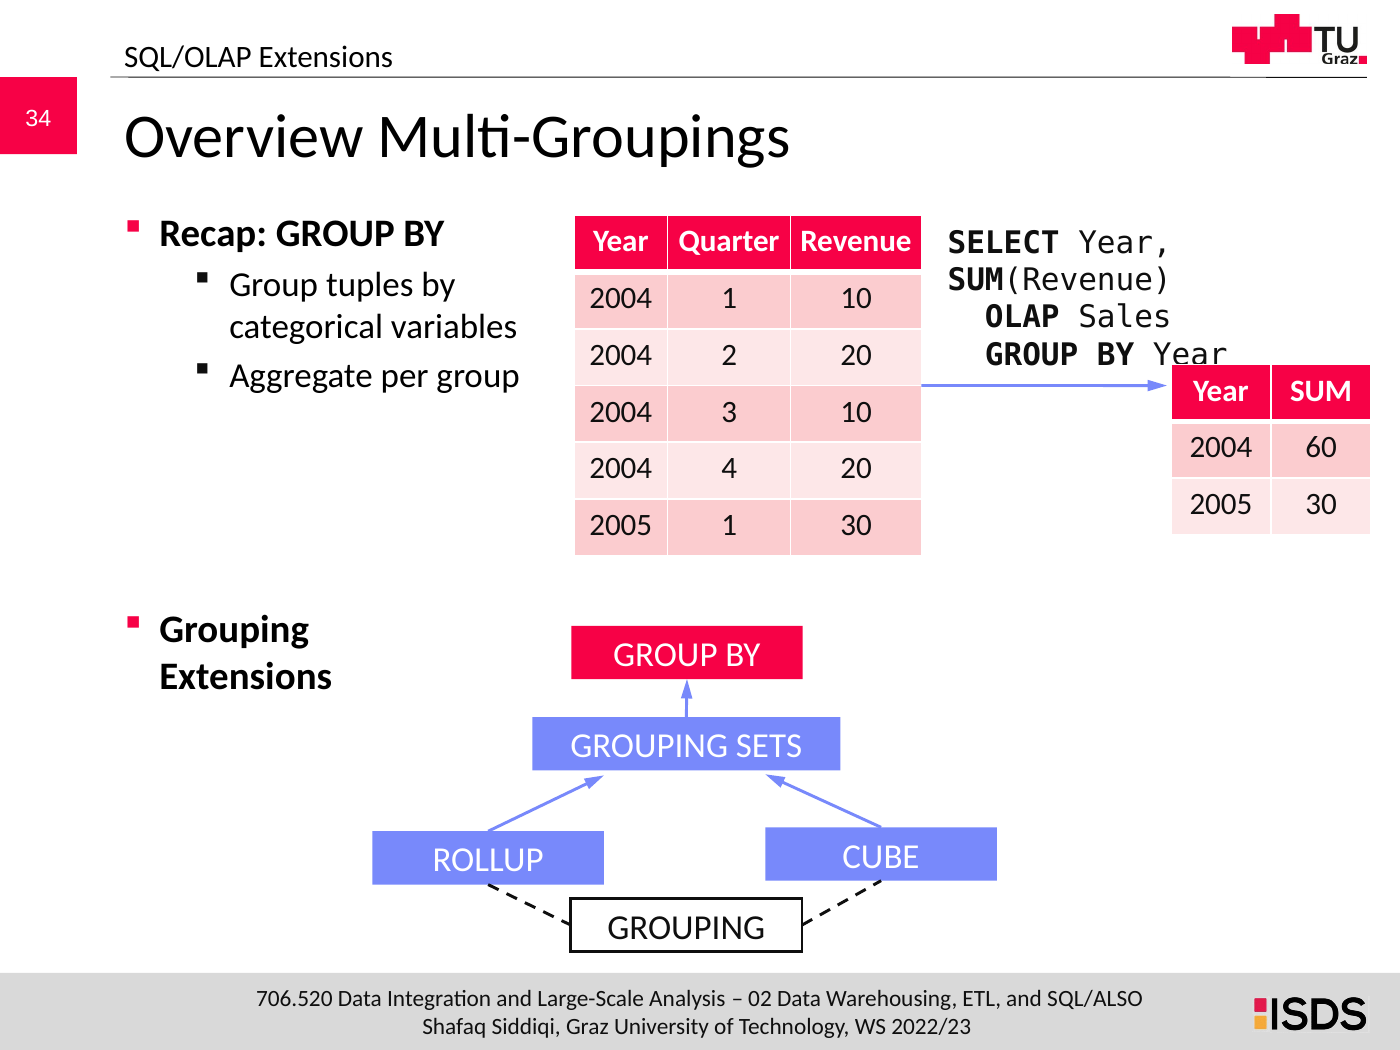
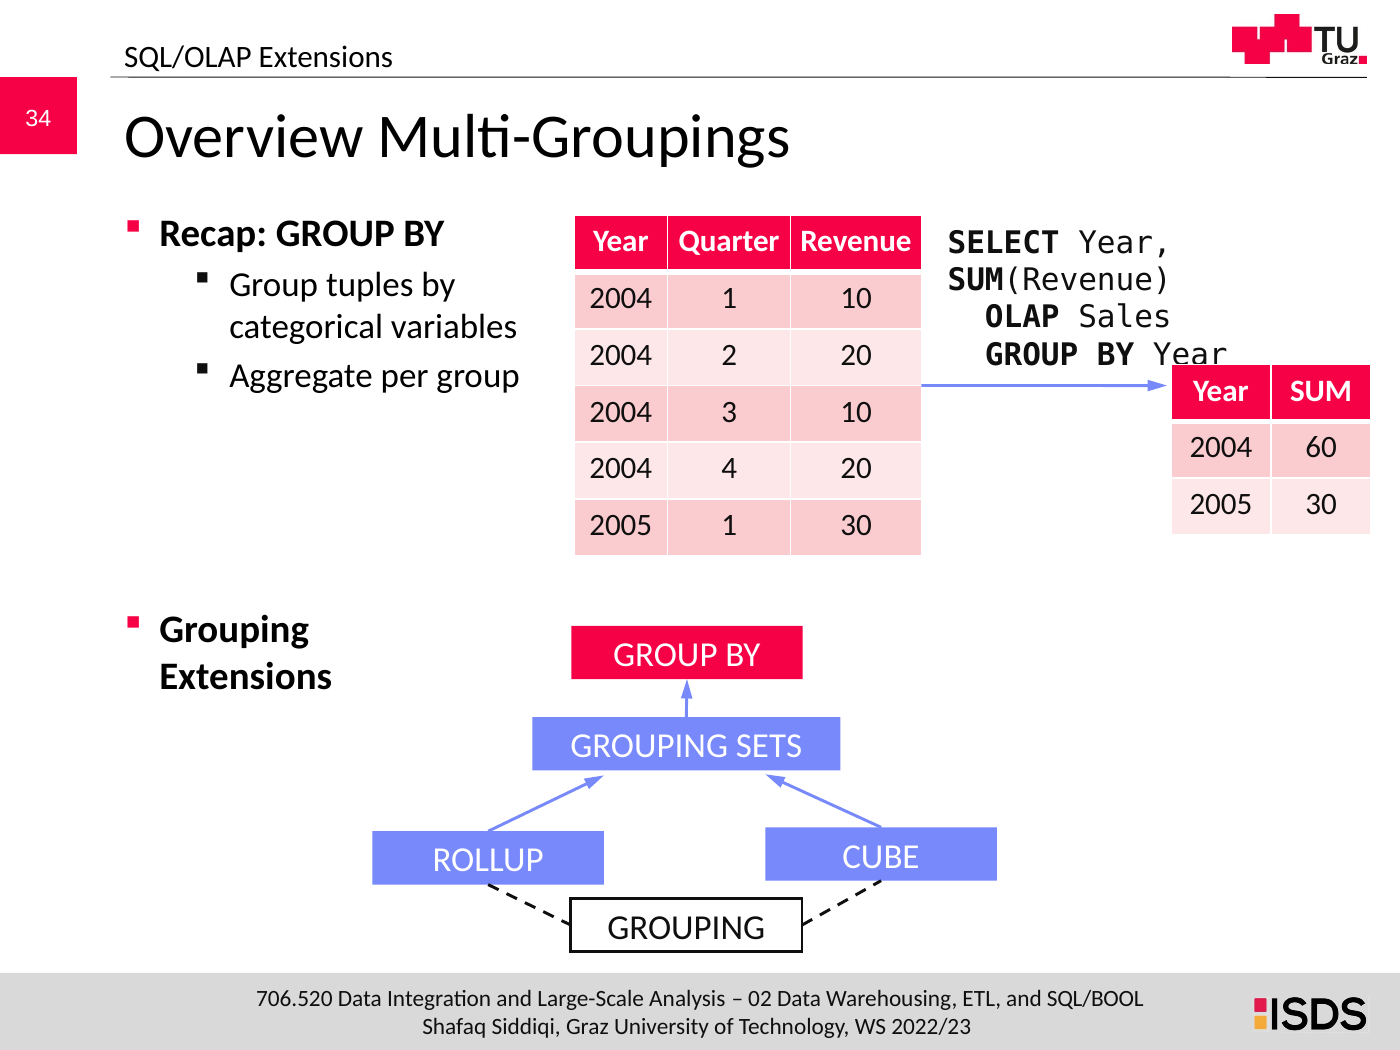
SQL/ALSO: SQL/ALSO -> SQL/BOOL (1095, 999)
